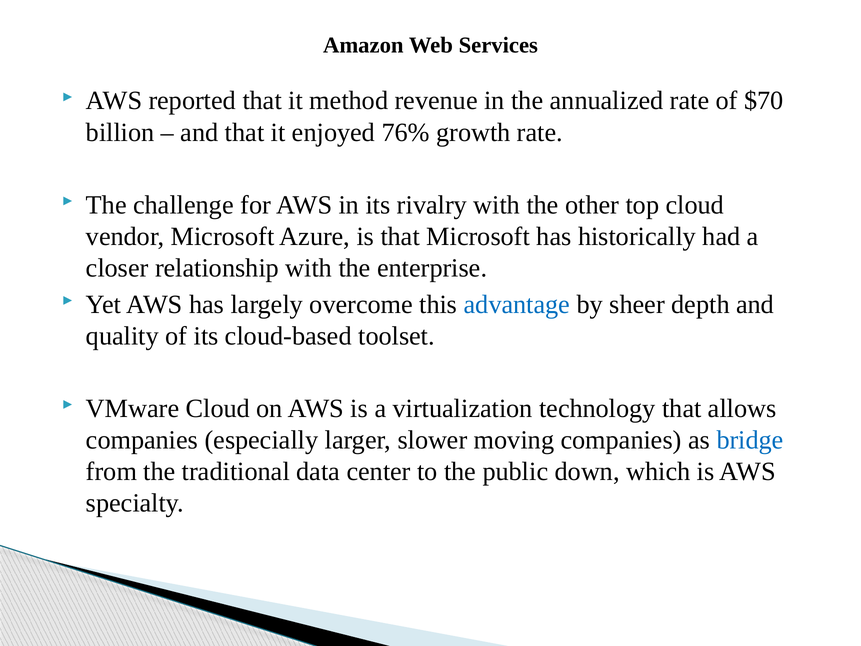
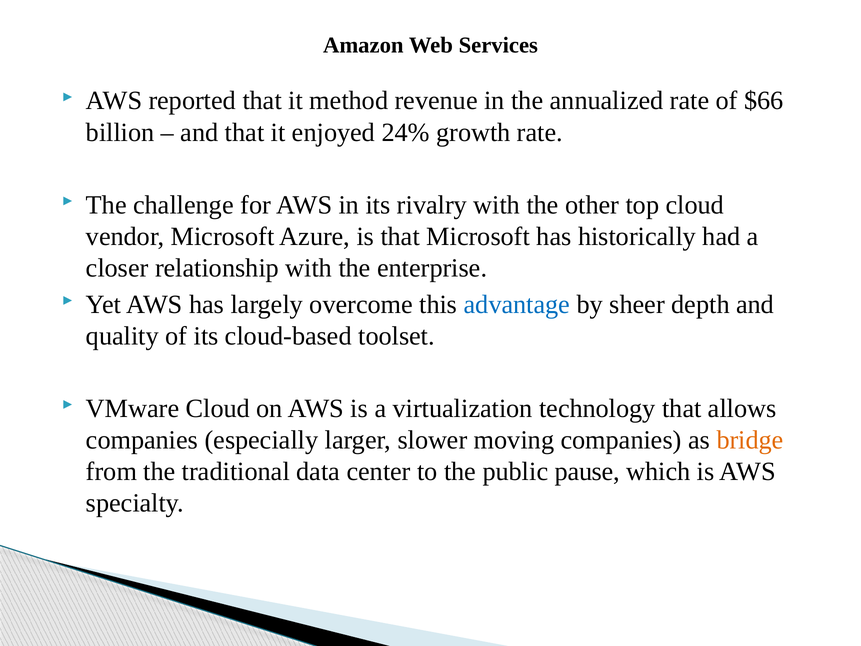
$70: $70 -> $66 (764, 101)
76%: 76% -> 24% (406, 132)
bridge colour: blue -> orange (750, 440)
down: down -> pause (587, 471)
